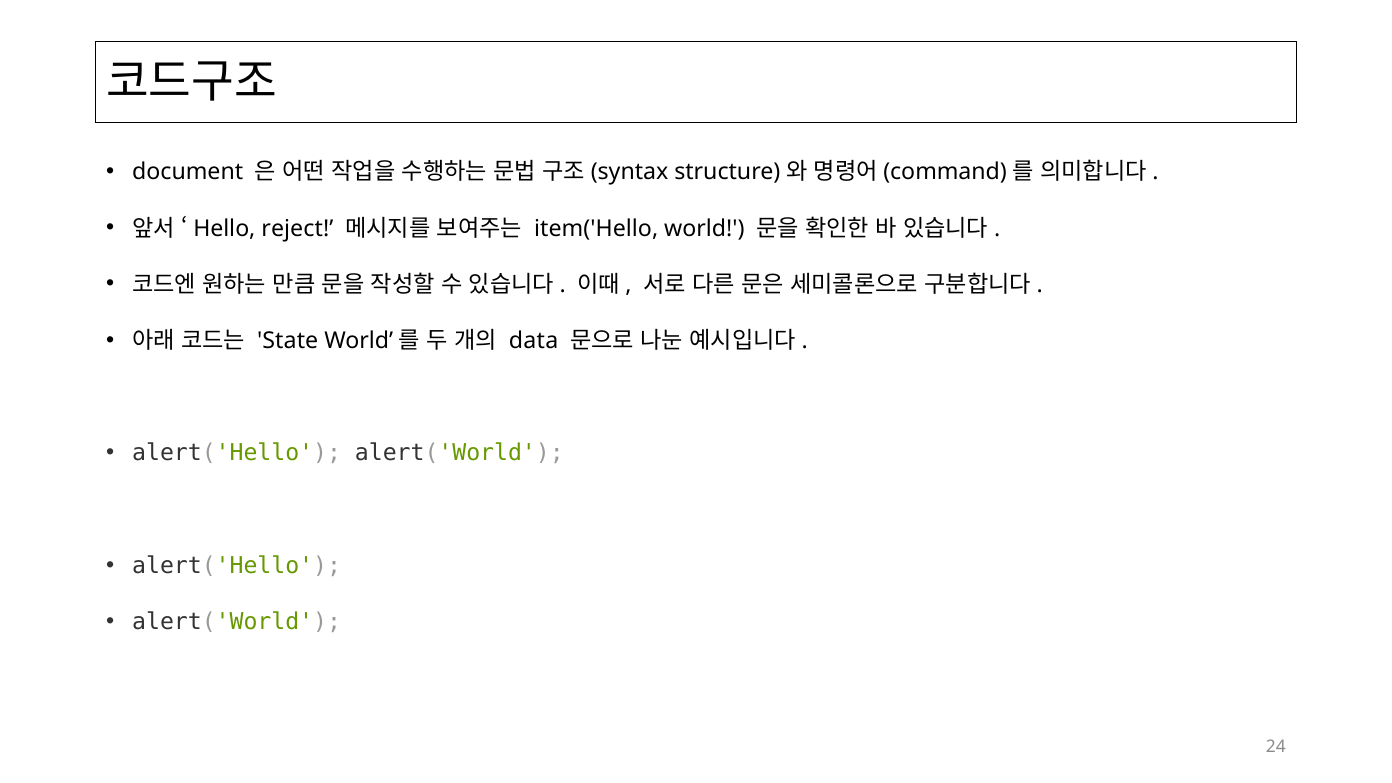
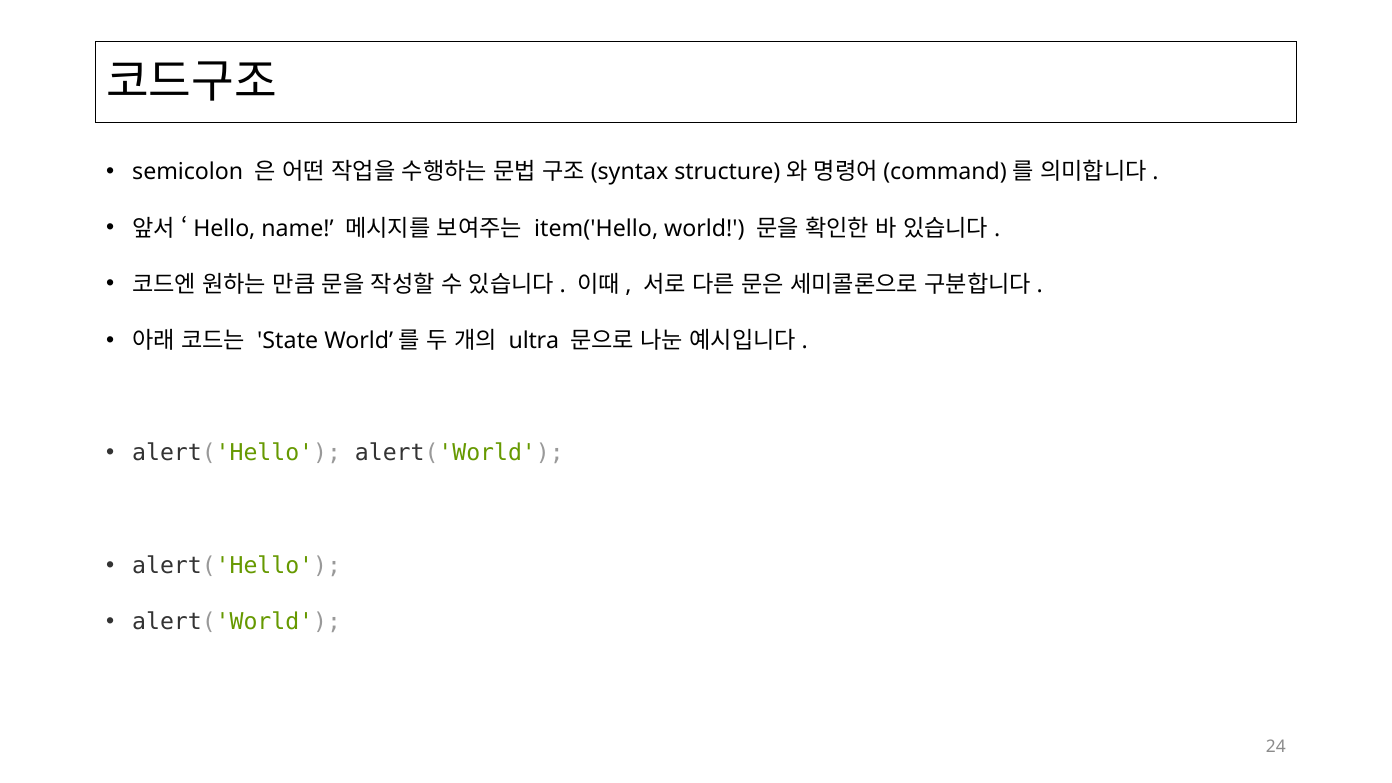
document: document -> semicolon (188, 172)
reject: reject -> name (297, 228)
data: data -> ultra (534, 341)
